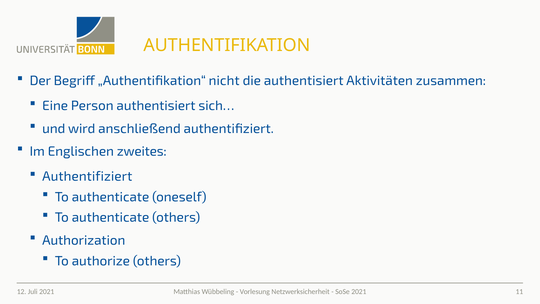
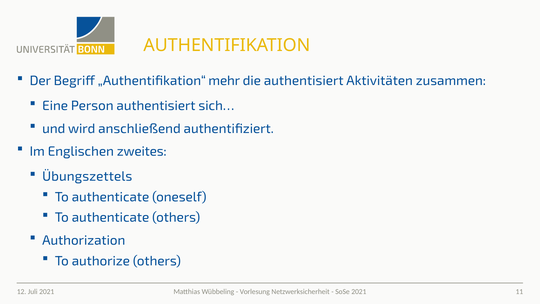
nicht: nicht -> mehr (224, 81)
Authentifiziert: Authentifiziert -> Übungszettels (87, 176)
